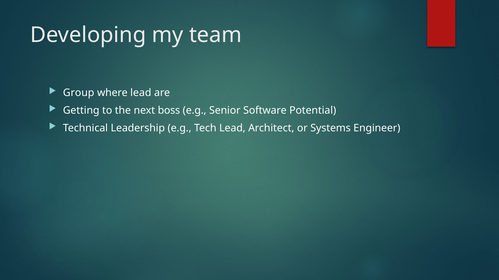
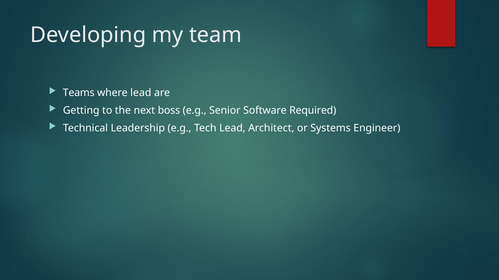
Group: Group -> Teams (79, 93)
Potential: Potential -> Required (313, 111)
